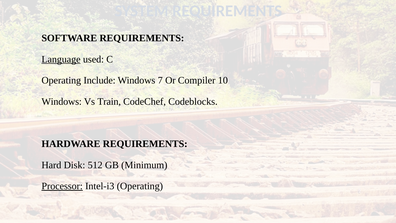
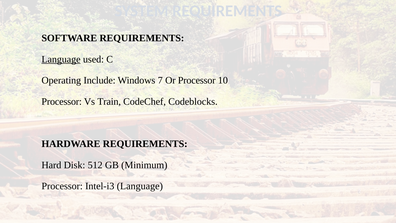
Or Compiler: Compiler -> Processor (197, 80)
Windows: Windows -> Processor (62, 101)
Processor underline: present -> none (62, 186)
Intel-i3 Operating: Operating -> Language (140, 186)
